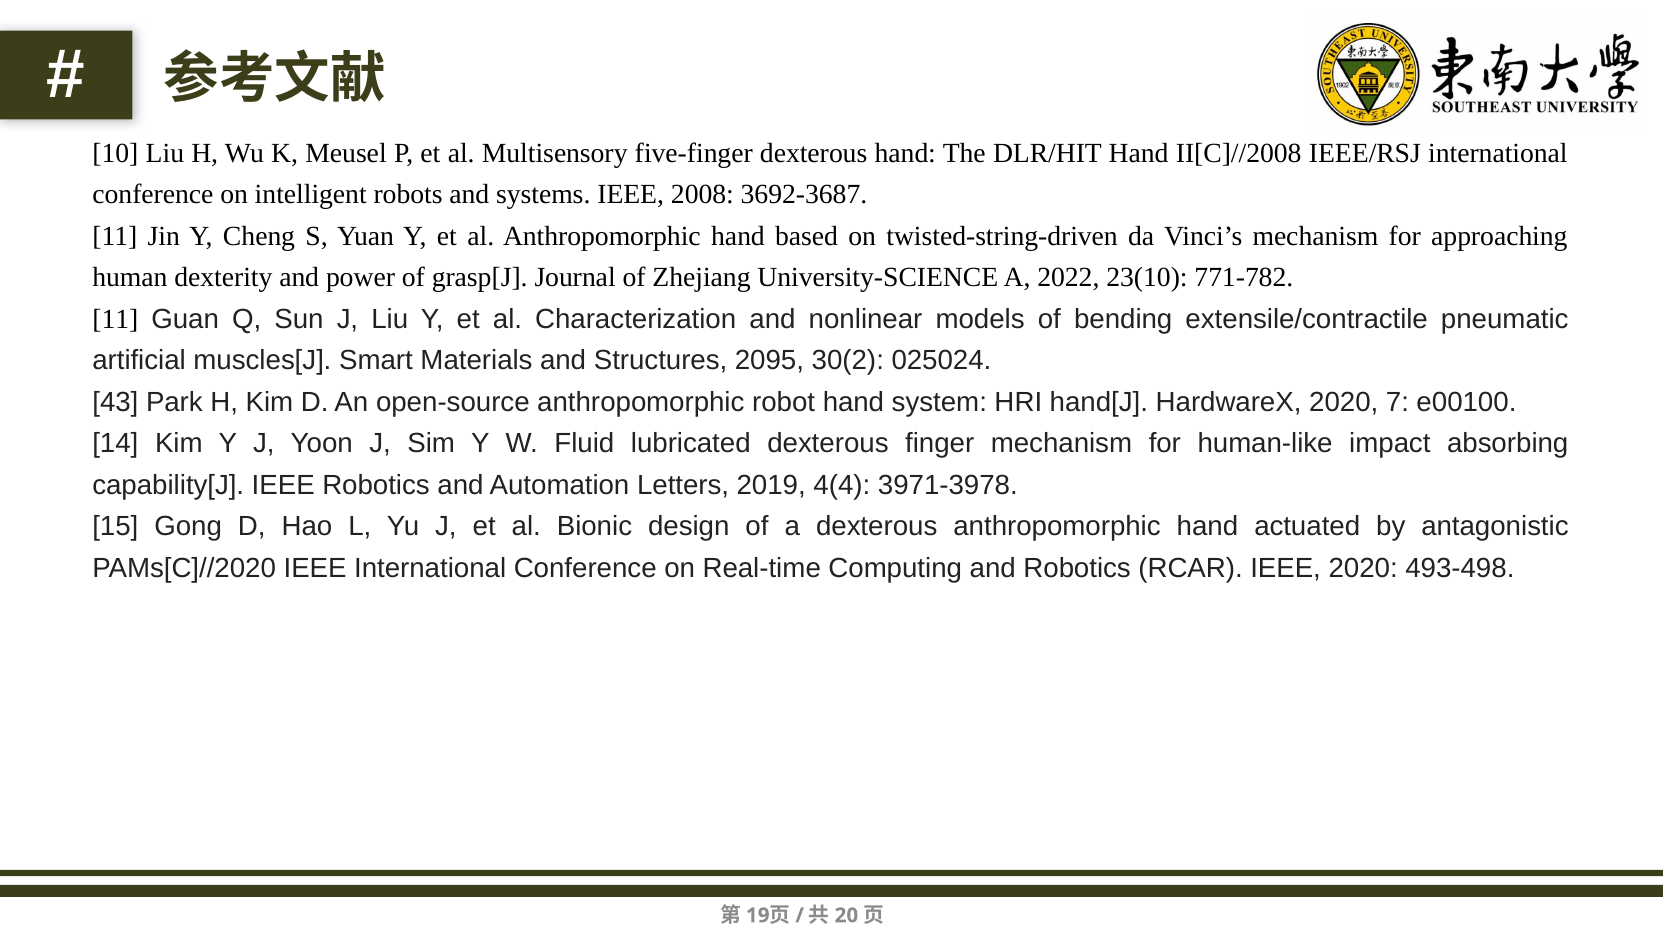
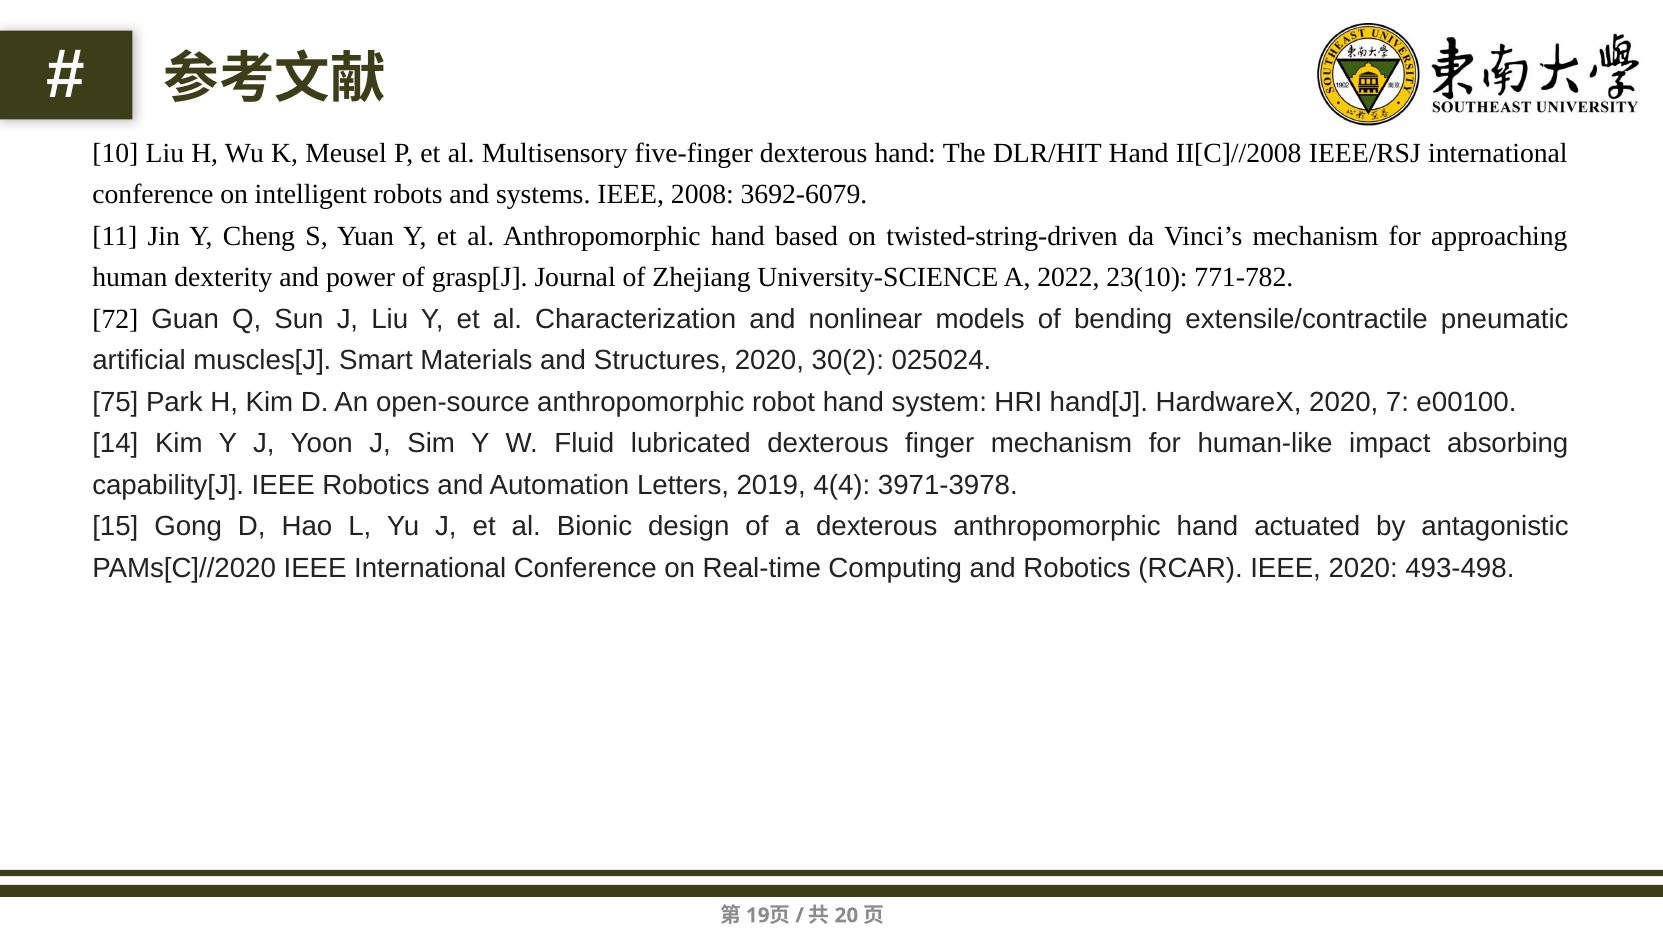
3692-3687: 3692-3687 -> 3692-6079 (804, 195)
11: 11 -> 72 (115, 319)
Structures 2095: 2095 -> 2020 (769, 361)
43: 43 -> 75 (115, 402)
